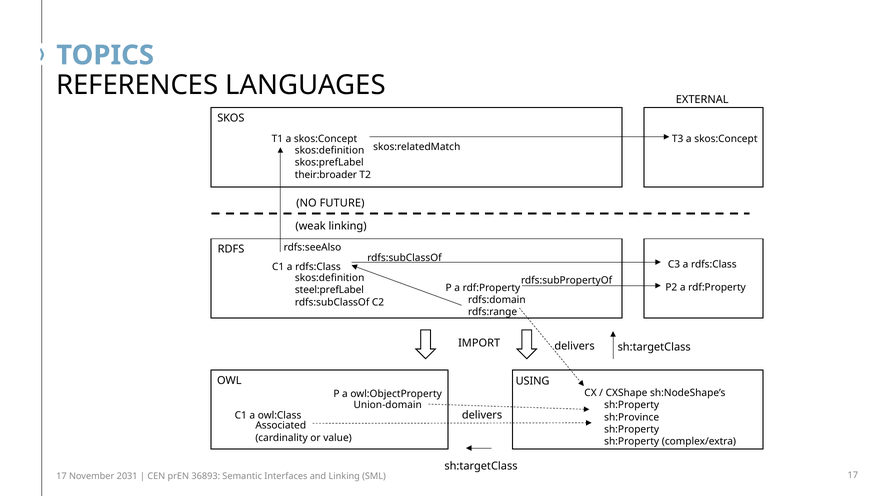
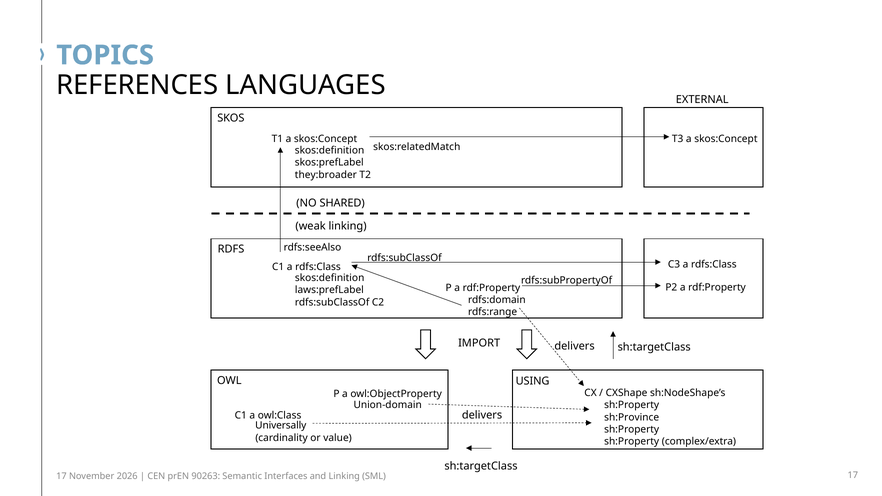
their:broader: their:broader -> they:broader (326, 175)
FUTURE: FUTURE -> SHARED (342, 203)
steel:prefLabel: steel:prefLabel -> laws:prefLabel (329, 290)
Associated: Associated -> Universally (281, 426)
2031: 2031 -> 2026 (127, 476)
36893: 36893 -> 90263 (206, 476)
